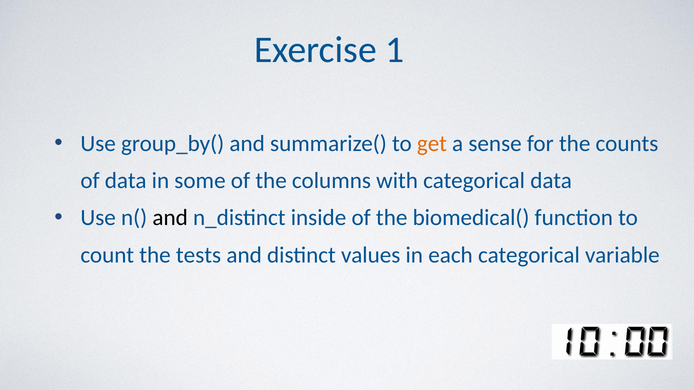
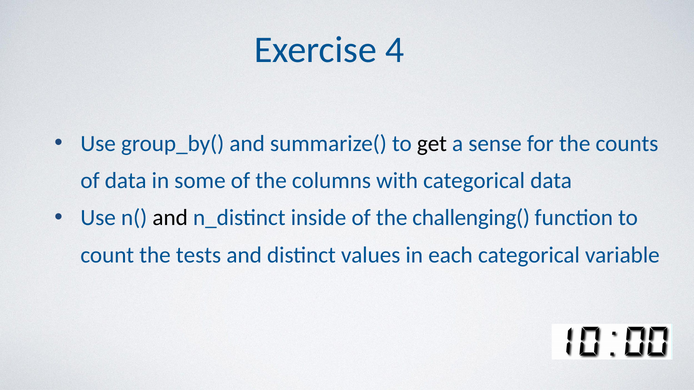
1: 1 -> 4 (395, 50)
get colour: orange -> black (432, 144)
biomedical(: biomedical( -> challenging( (471, 218)
